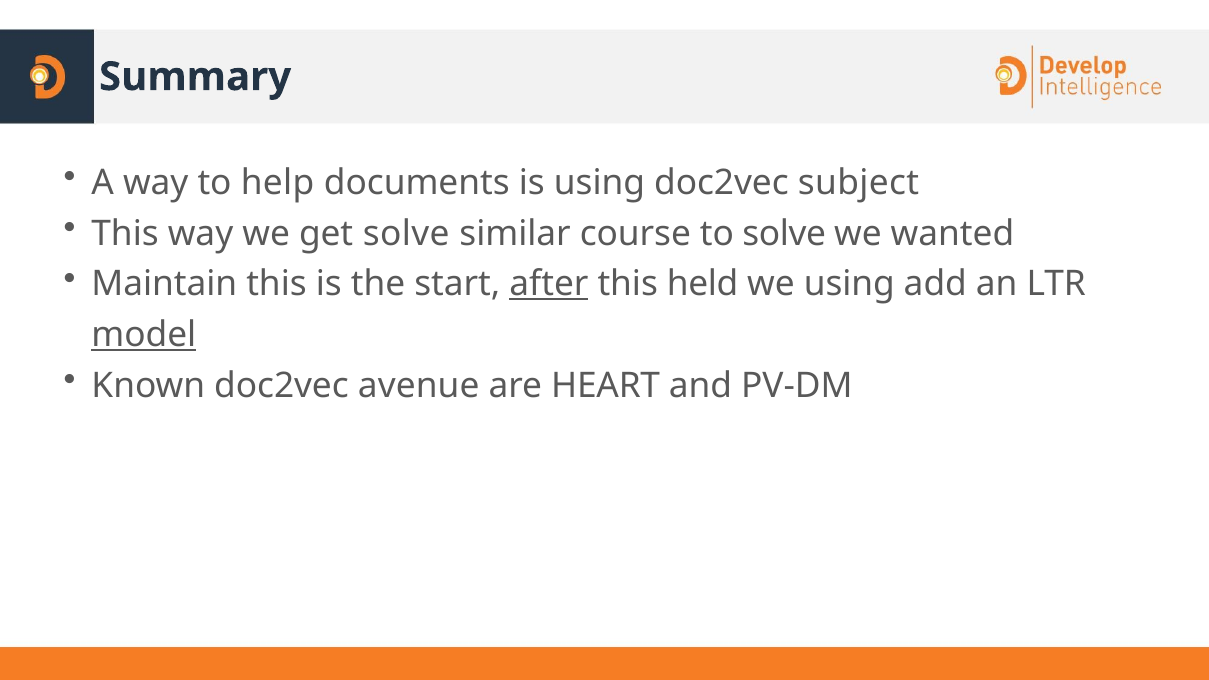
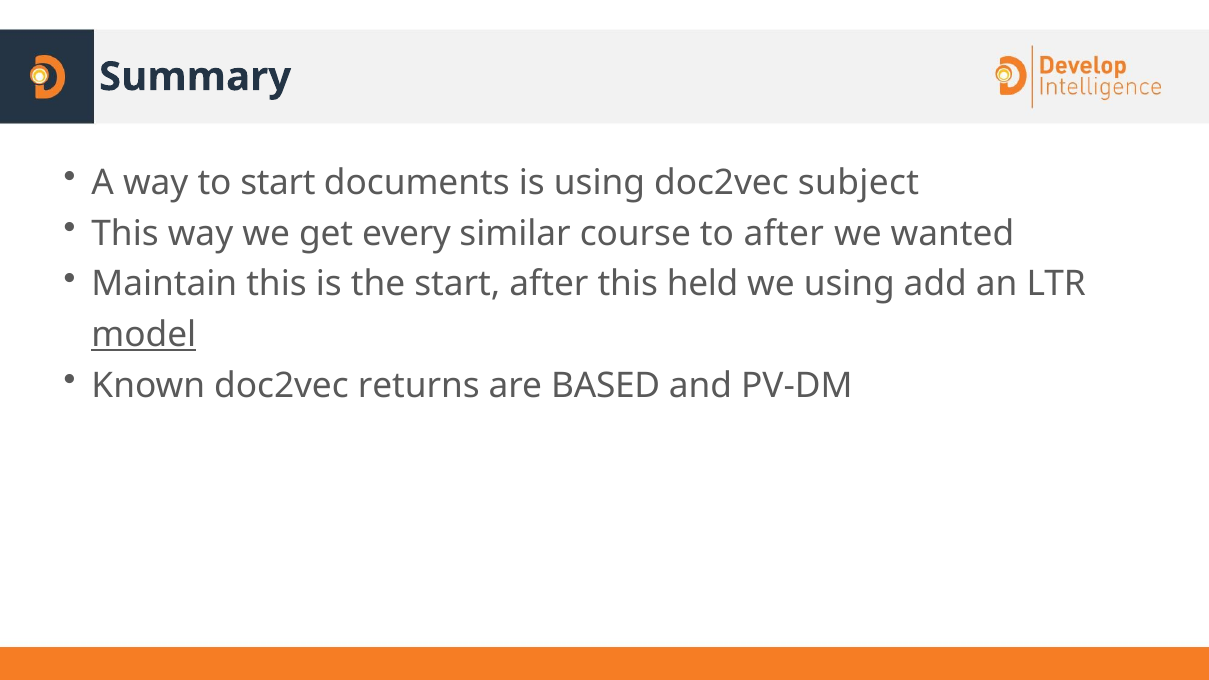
to help: help -> start (278, 183)
get solve: solve -> every (407, 233)
to solve: solve -> after (784, 233)
after underline: present -> none (549, 284)
avenue: avenue -> returns (419, 386)
HEART: HEART -> BASED (606, 386)
